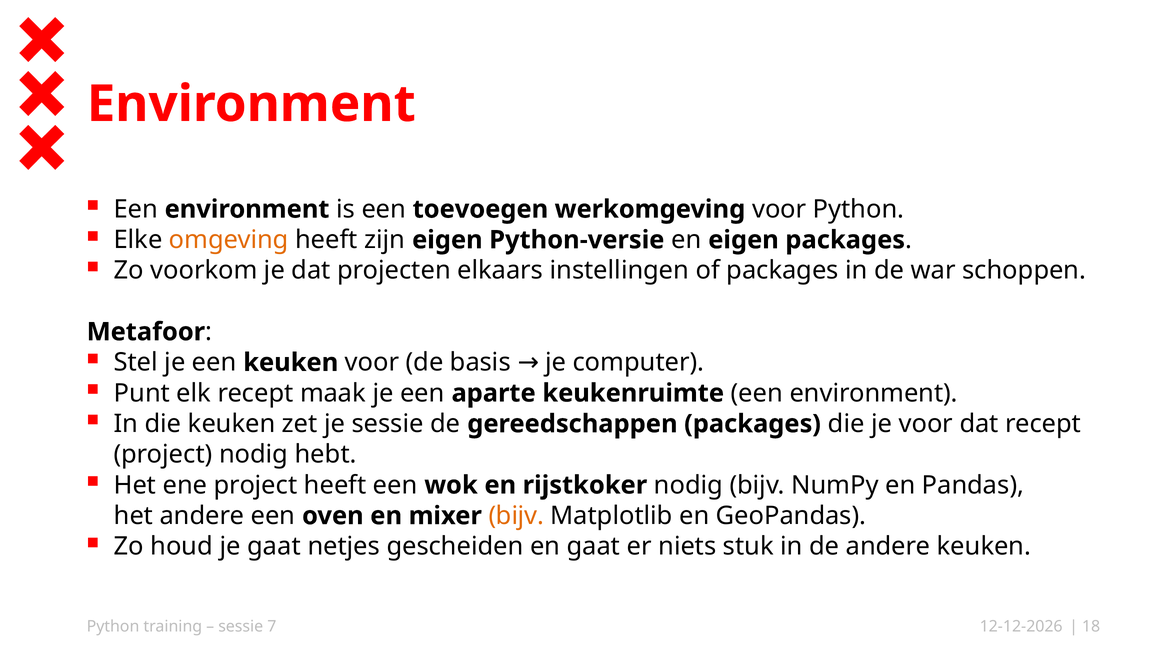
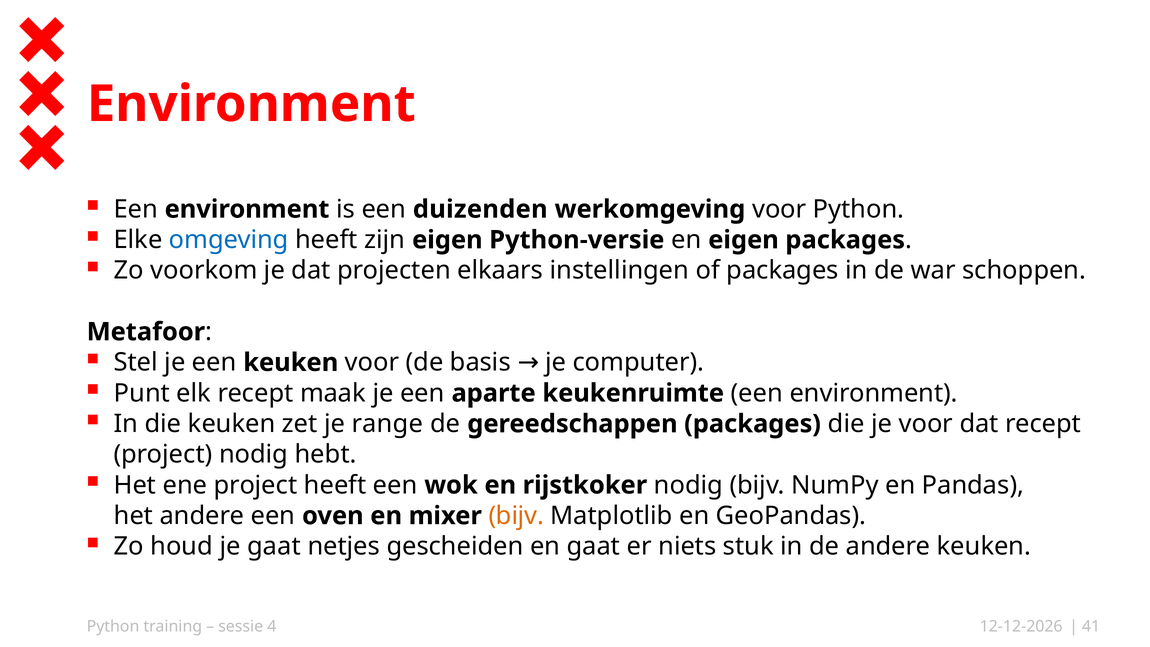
toevoegen: toevoegen -> duizenden (480, 209)
omgeving colour: orange -> blue (229, 240)
je sessie: sessie -> range (387, 424)
7: 7 -> 4 (272, 626)
18: 18 -> 41 (1091, 626)
